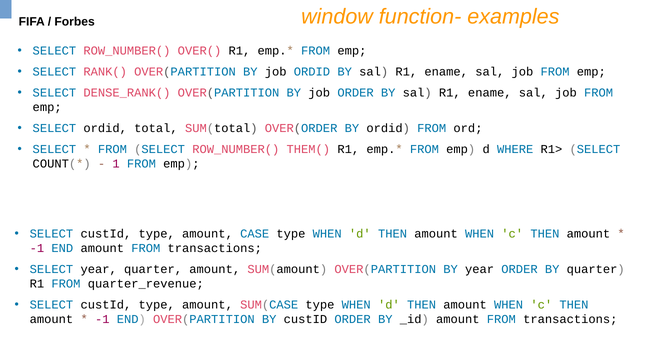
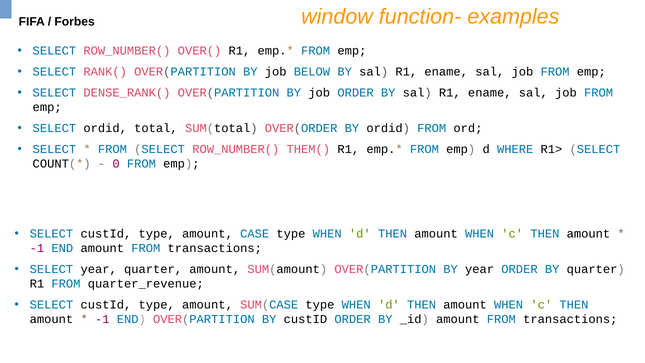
job ORDID: ORDID -> BELOW (312, 72)
1: 1 -> 0 (116, 164)
